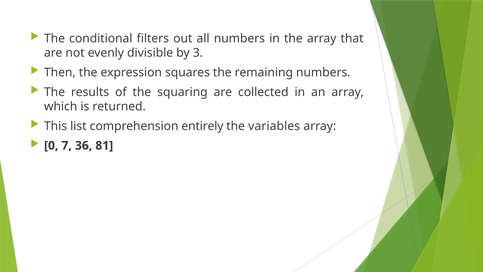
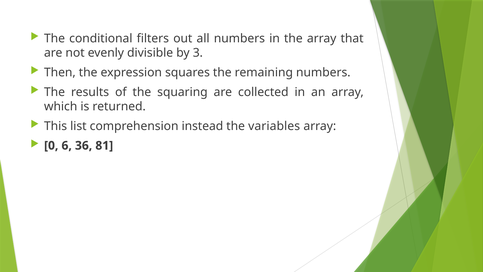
entirely: entirely -> instead (202, 126)
7: 7 -> 6 (67, 145)
